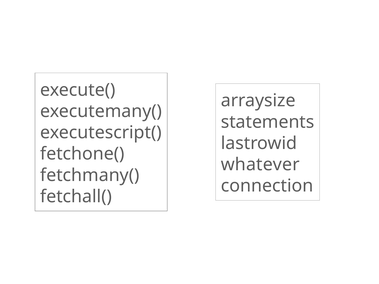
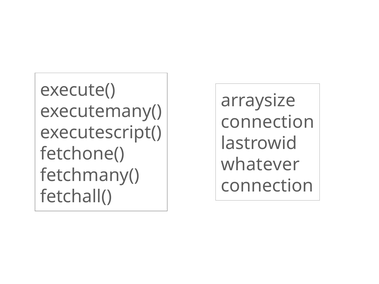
statements: statements -> connection (268, 122)
